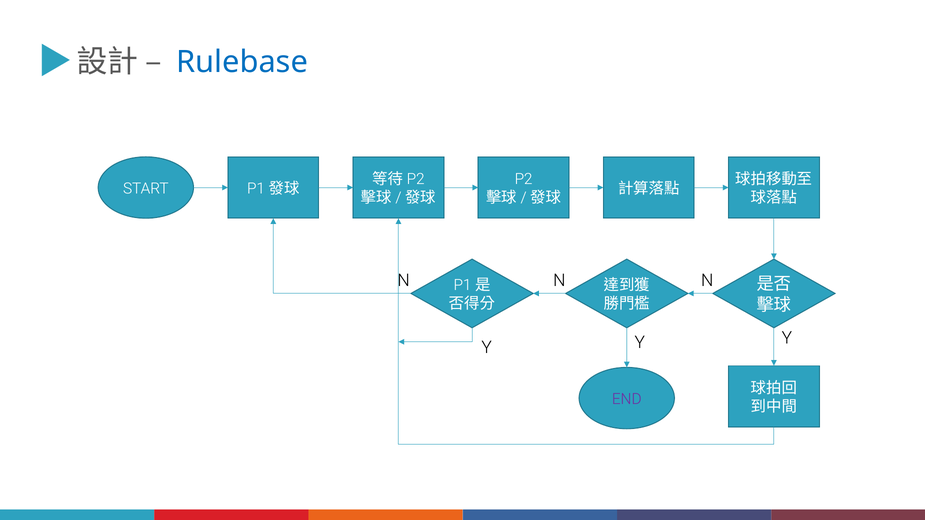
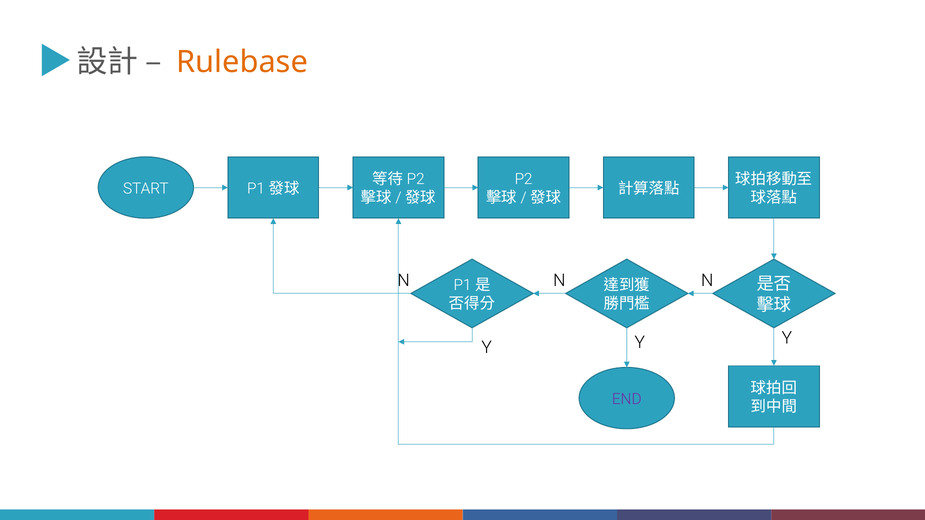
Rulebase colour: blue -> orange (242, 62)
